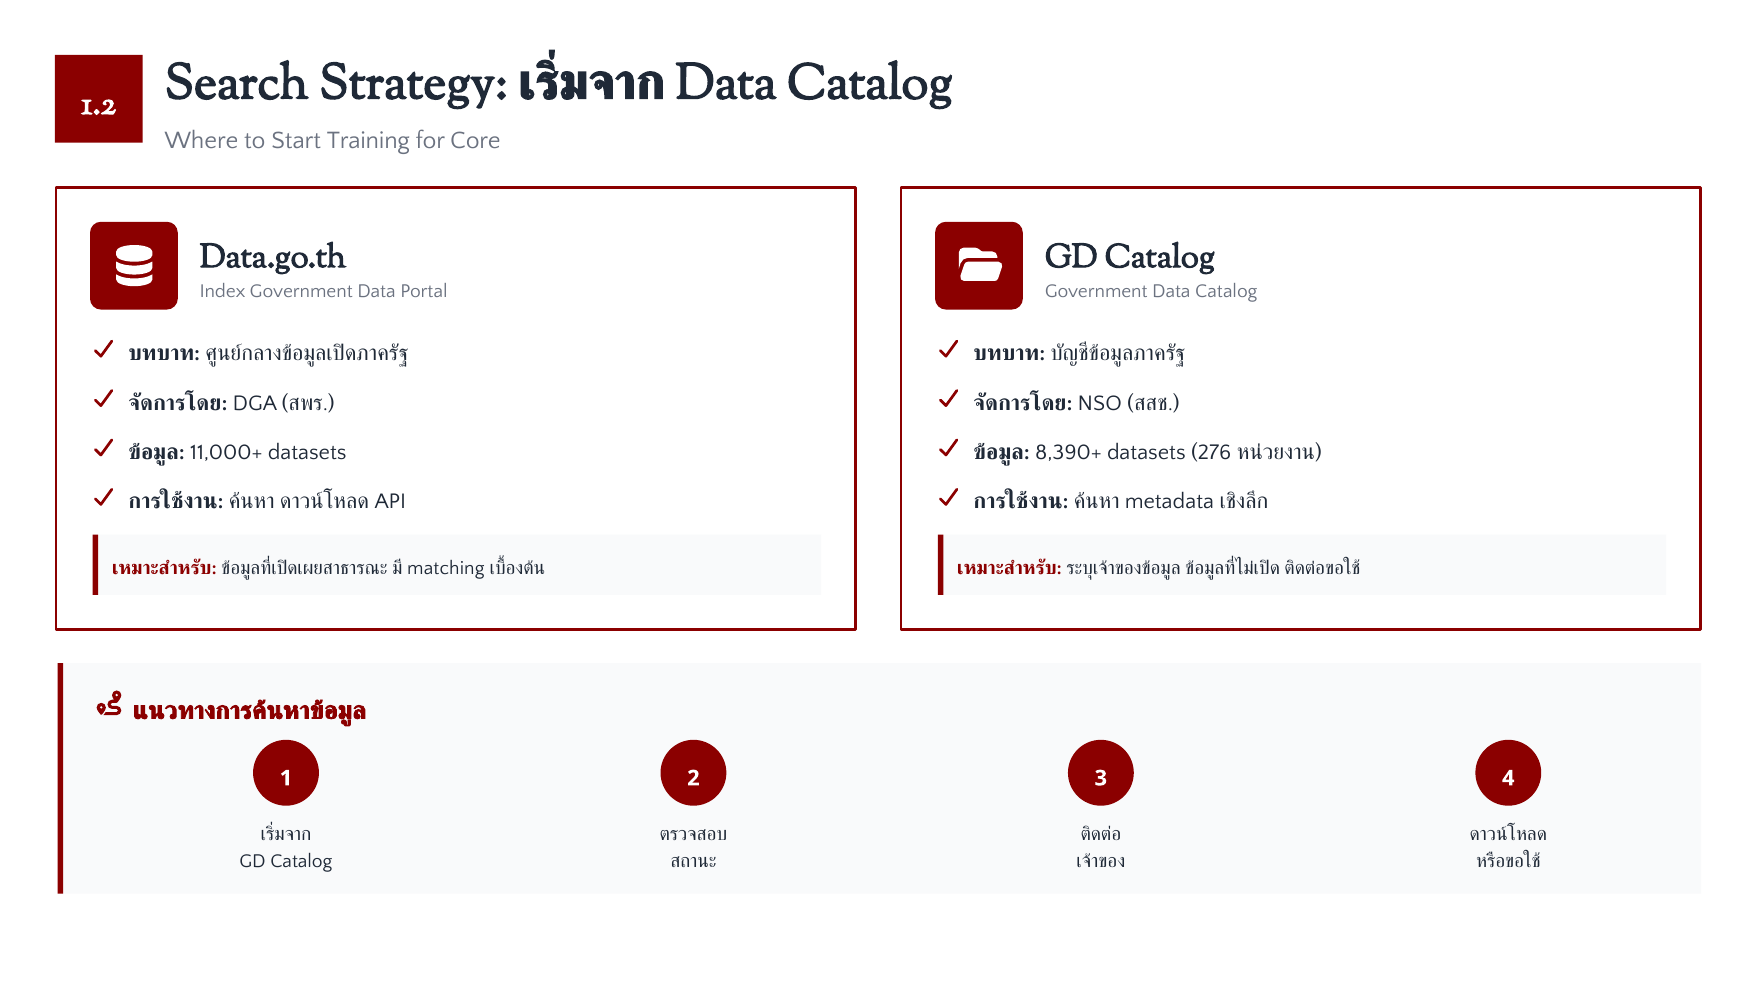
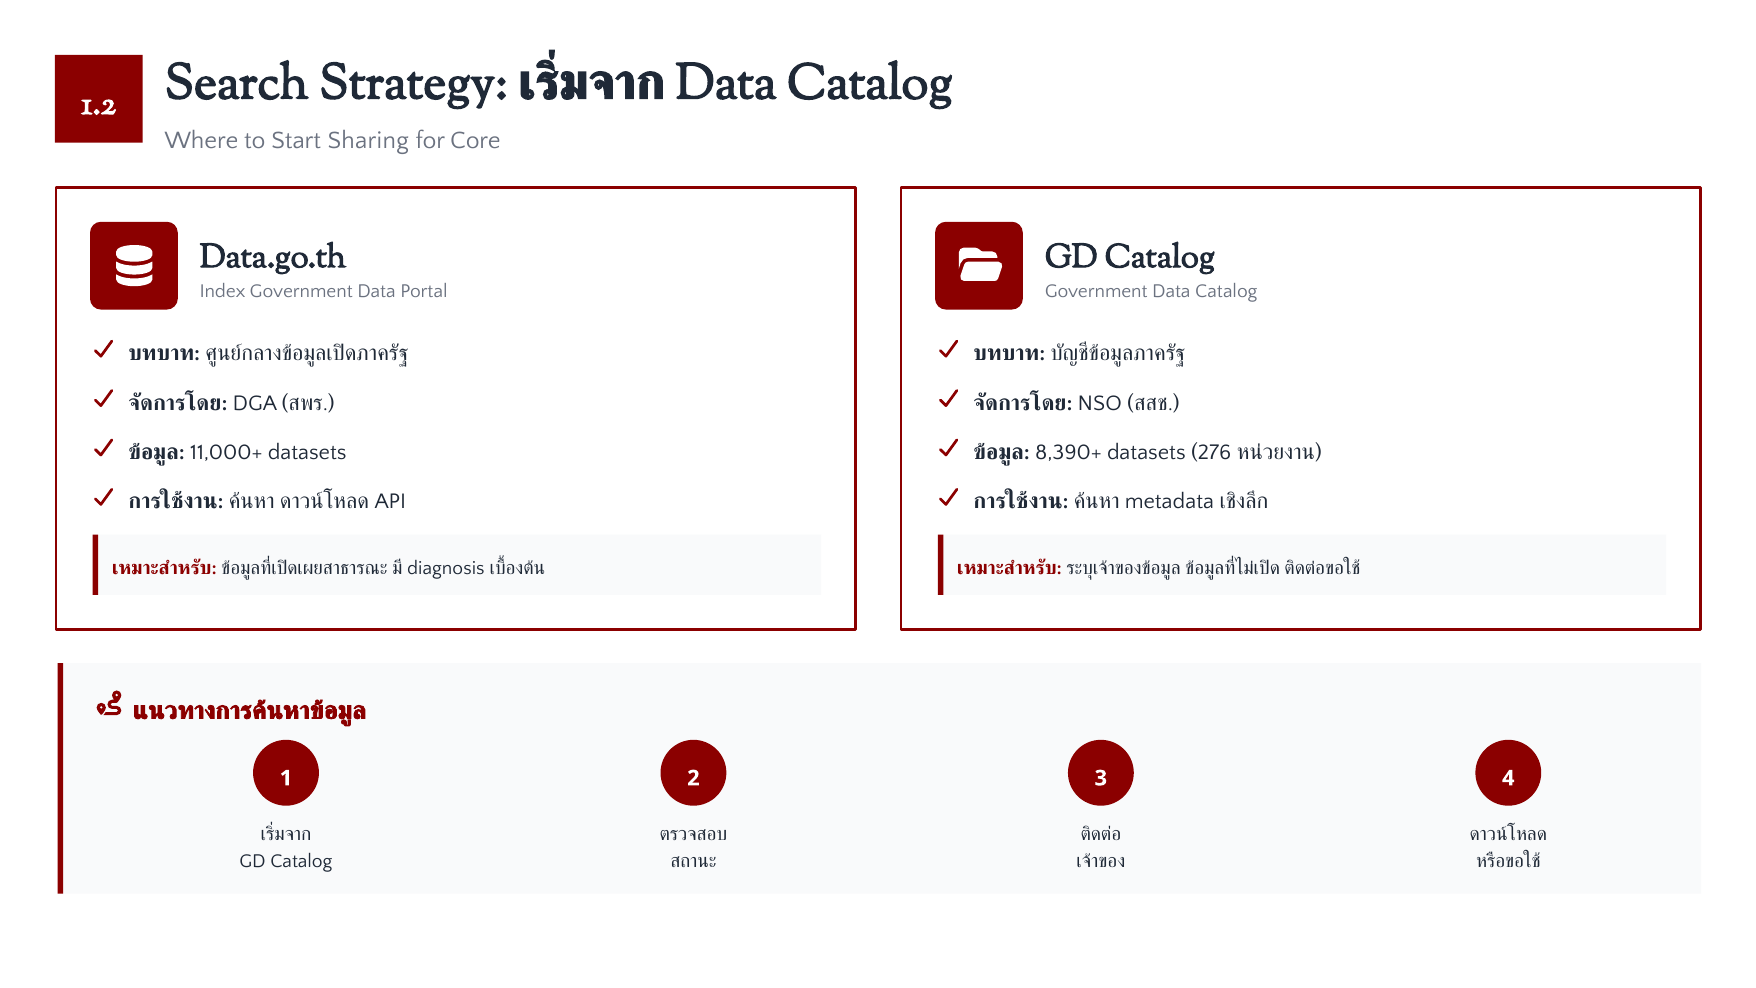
Training: Training -> Sharing (368, 141)
matching: matching -> diagnosis (446, 568)
